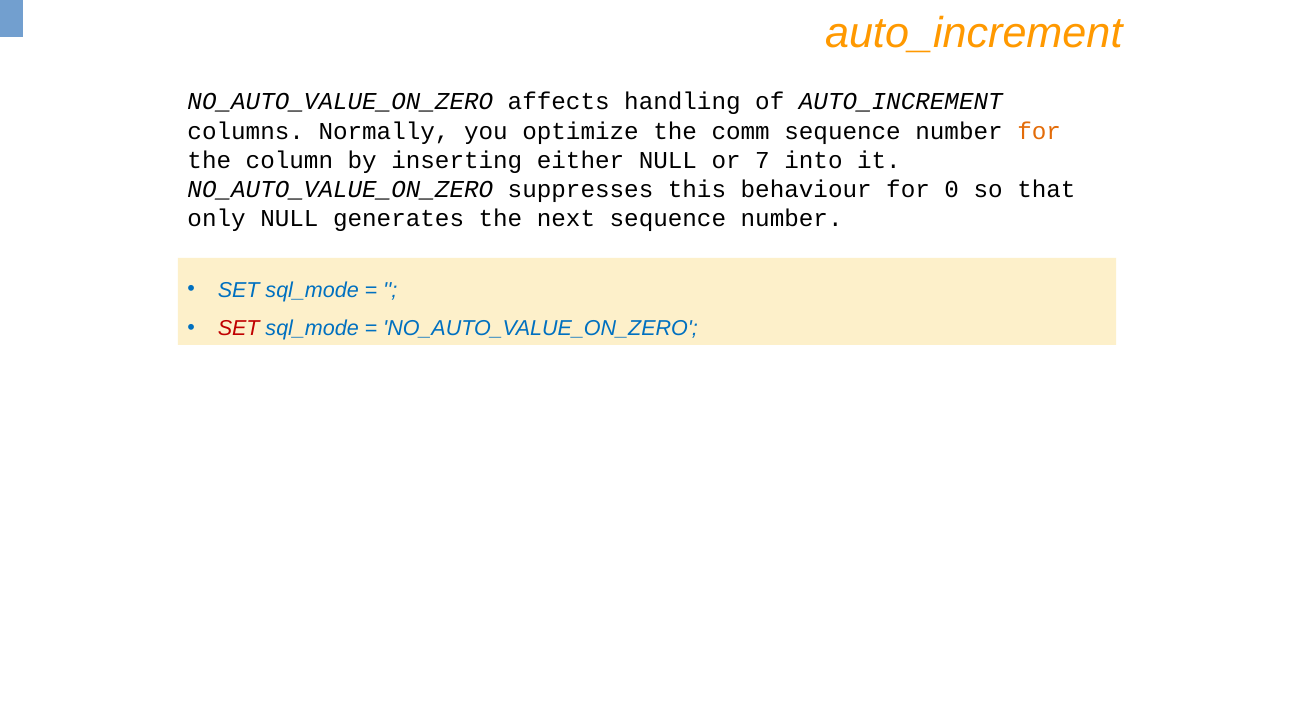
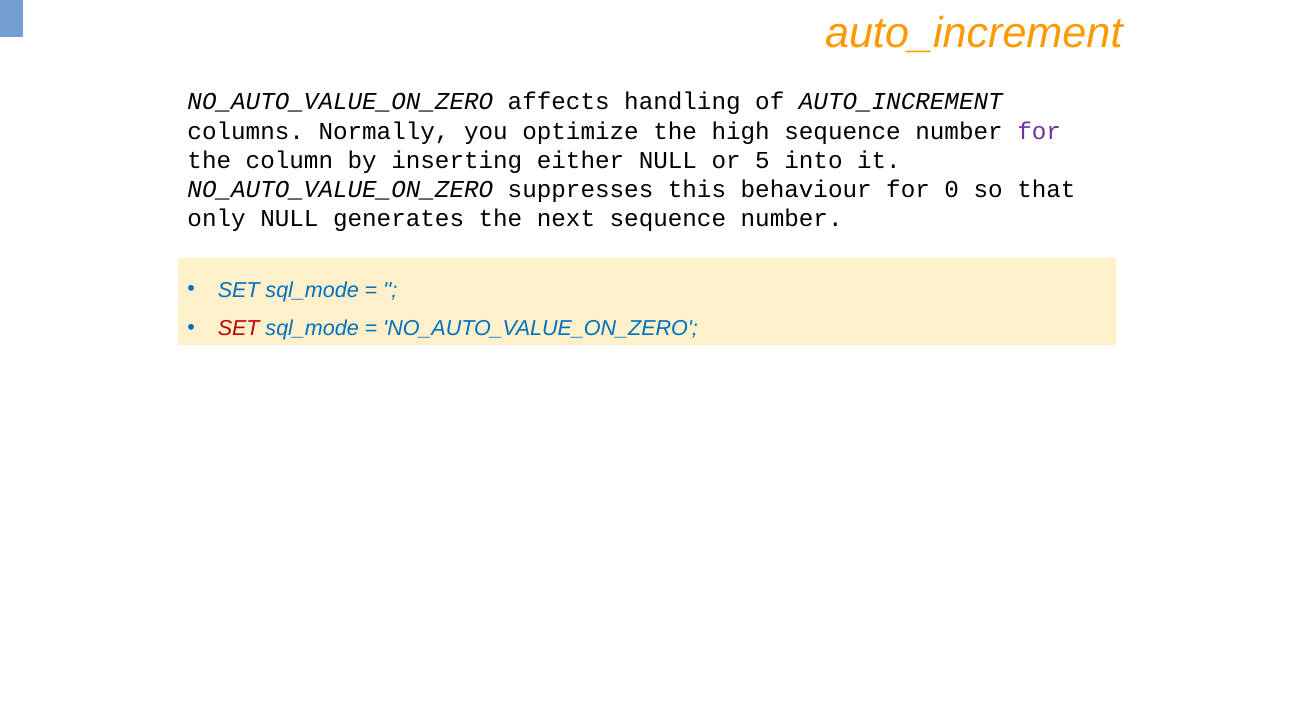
comm: comm -> high (741, 131)
for colour: orange -> purple (1039, 131)
7: 7 -> 5 (763, 160)
